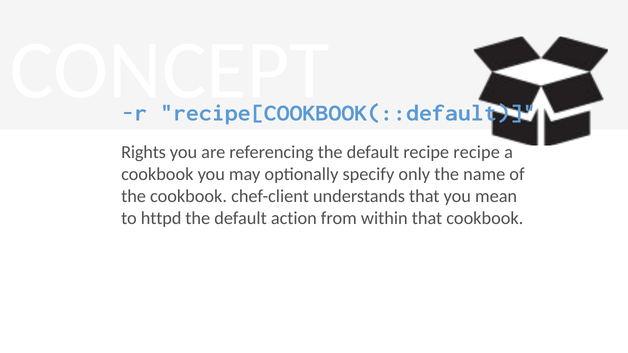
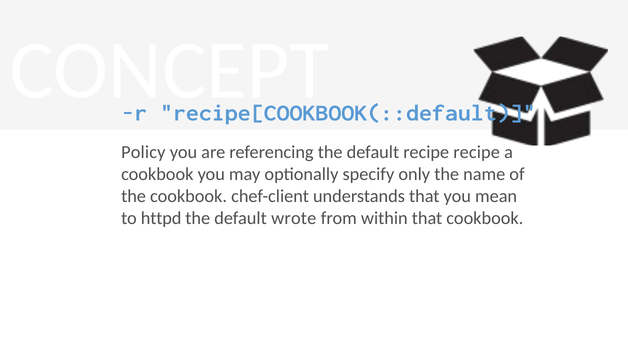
Rights: Rights -> Policy (143, 152)
action: action -> wrote (294, 218)
